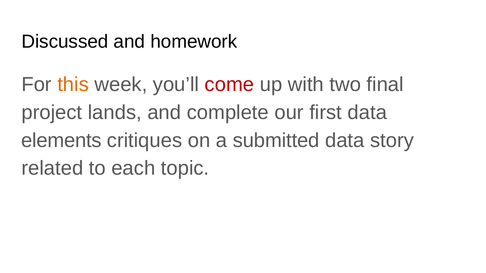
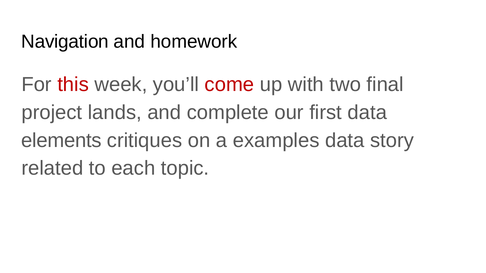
Discussed: Discussed -> Navigation (65, 42)
this colour: orange -> red (73, 85)
submitted: submitted -> examples (276, 141)
